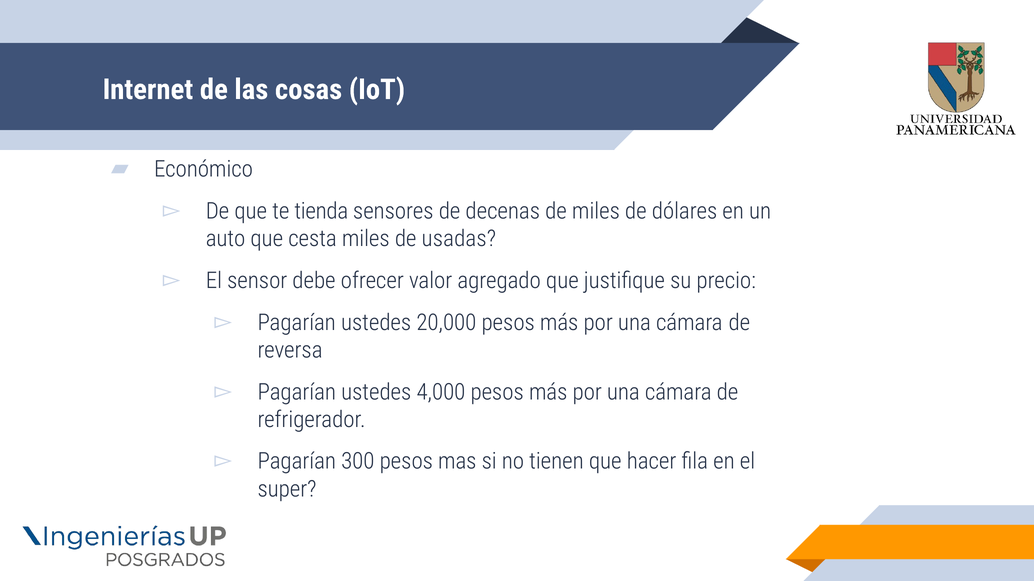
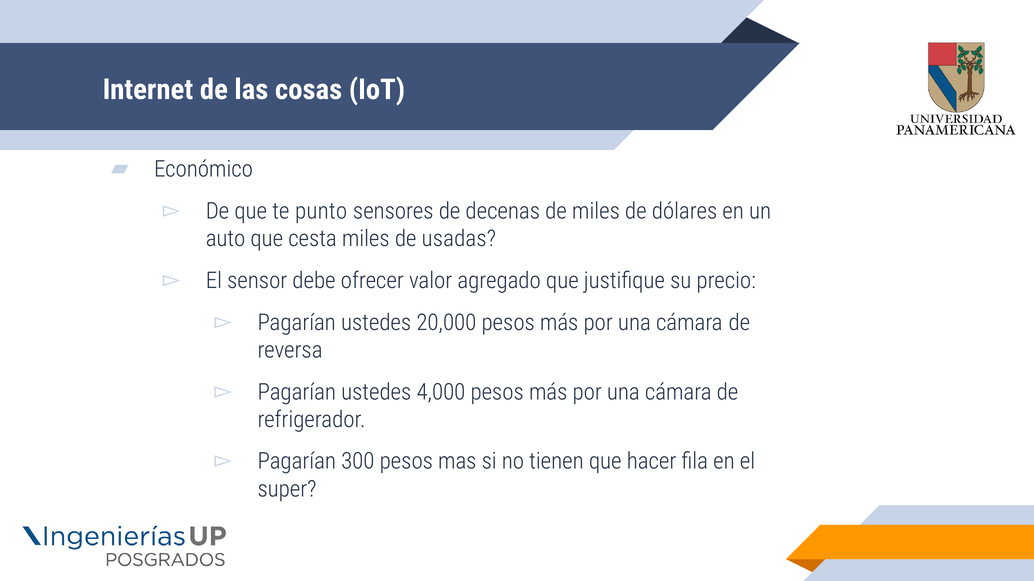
tienda: tienda -> punto (321, 212)
